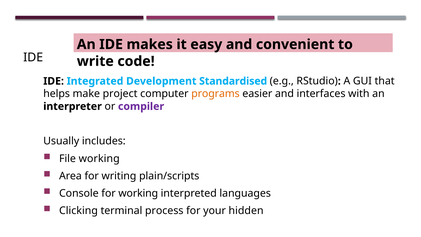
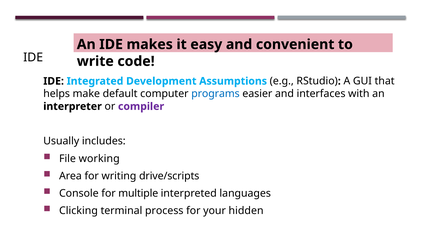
Standardised: Standardised -> Assumptions (233, 81)
project: project -> default (120, 94)
programs colour: orange -> blue (215, 94)
plain/scripts: plain/scripts -> drive/scripts (169, 176)
for working: working -> multiple (138, 193)
